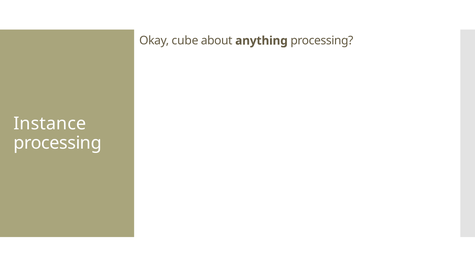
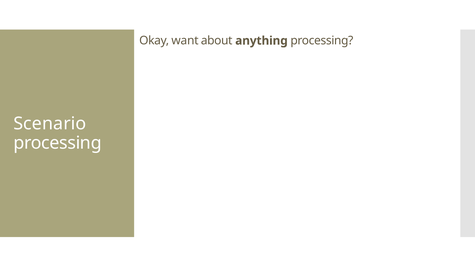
cube: cube -> want (185, 41)
Instance: Instance -> Scenario (50, 124)
